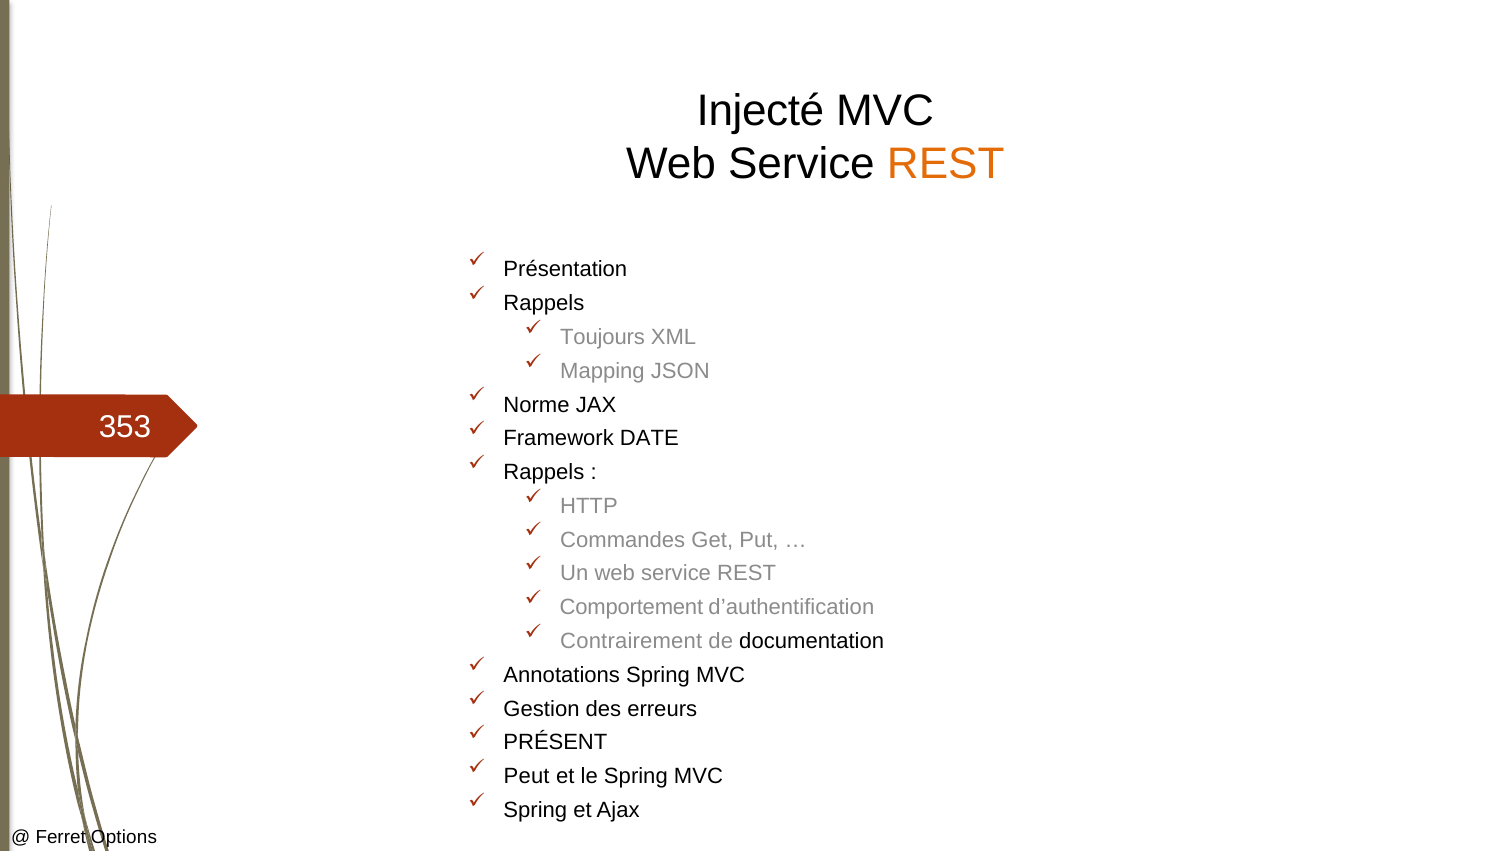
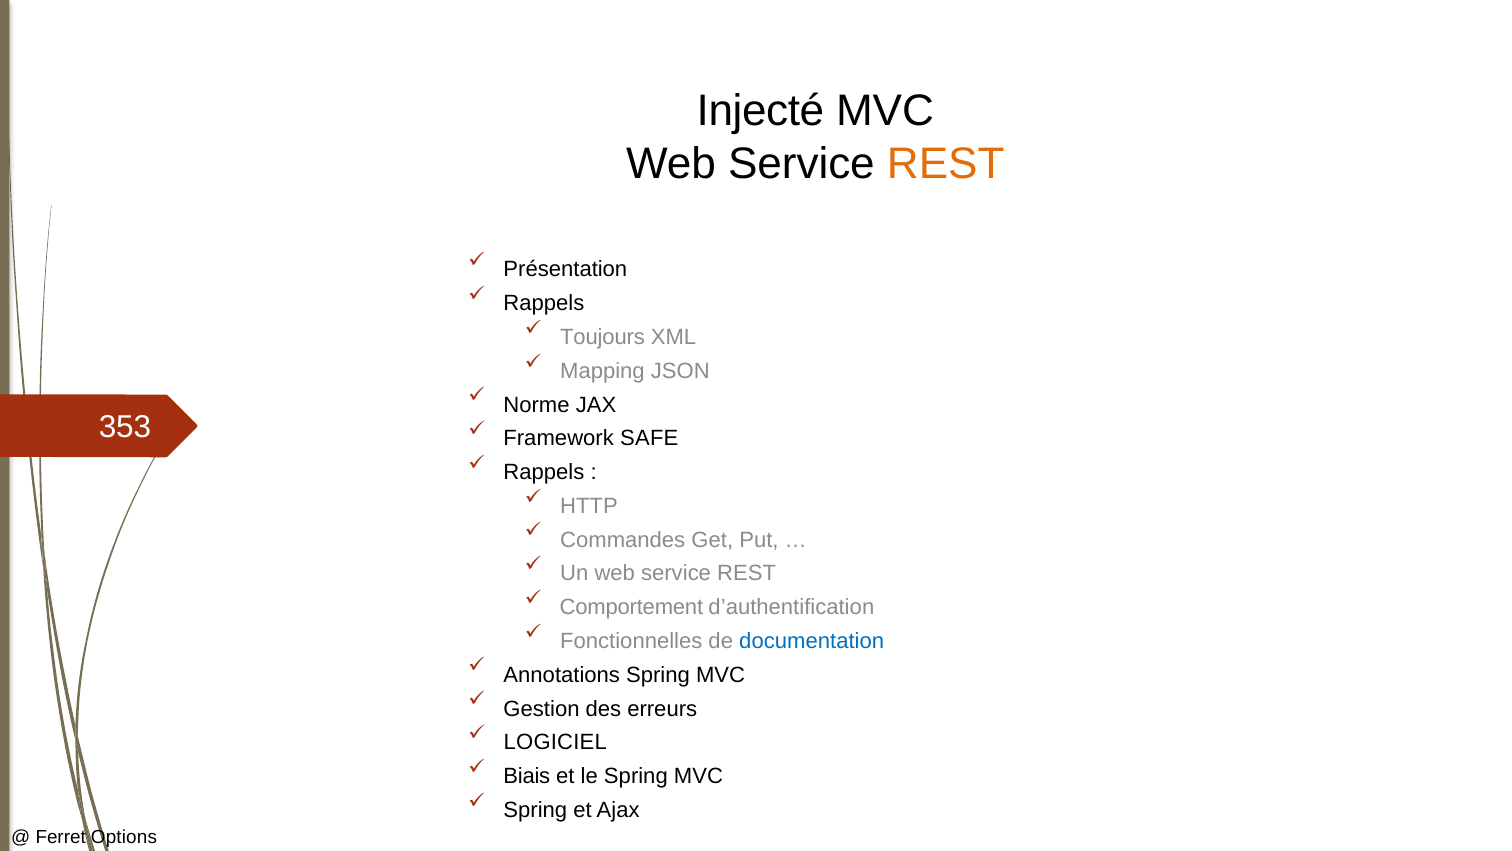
DATE: DATE -> SAFE (649, 438)
Contrairement: Contrairement -> Fonctionnelles (631, 641)
documentation colour: black -> blue (812, 641)
PRÉSENT: PRÉSENT -> LOGICIEL (555, 742)
Peut: Peut -> Biais (527, 776)
